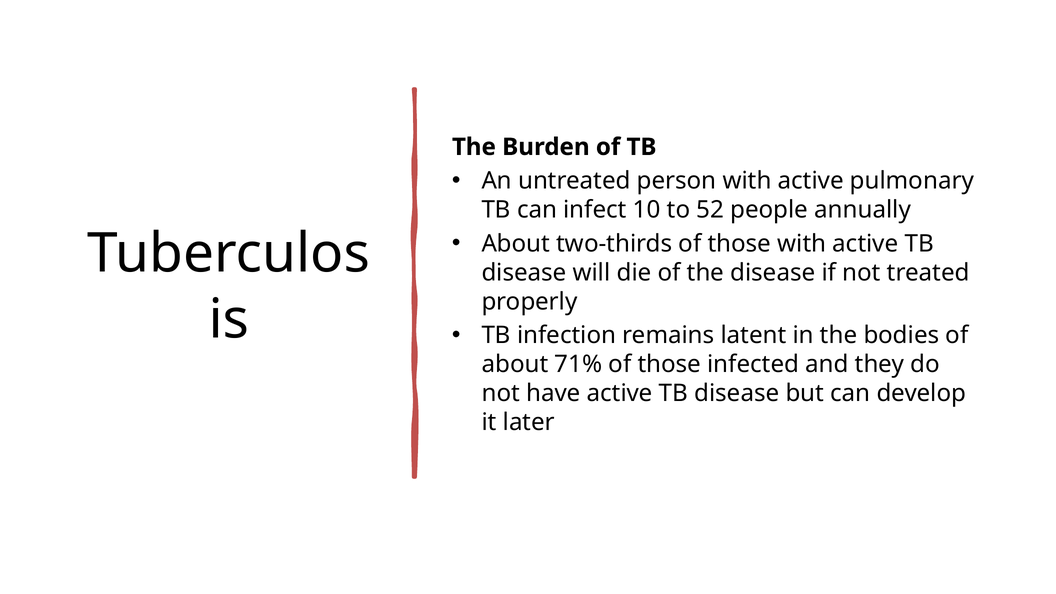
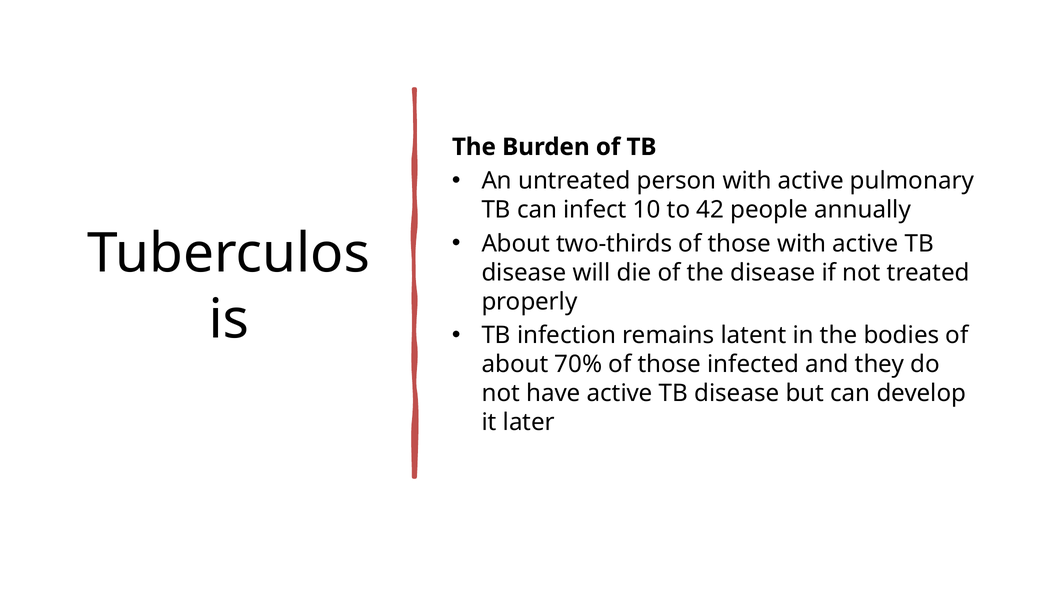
52: 52 -> 42 (710, 210)
71%: 71% -> 70% (578, 364)
